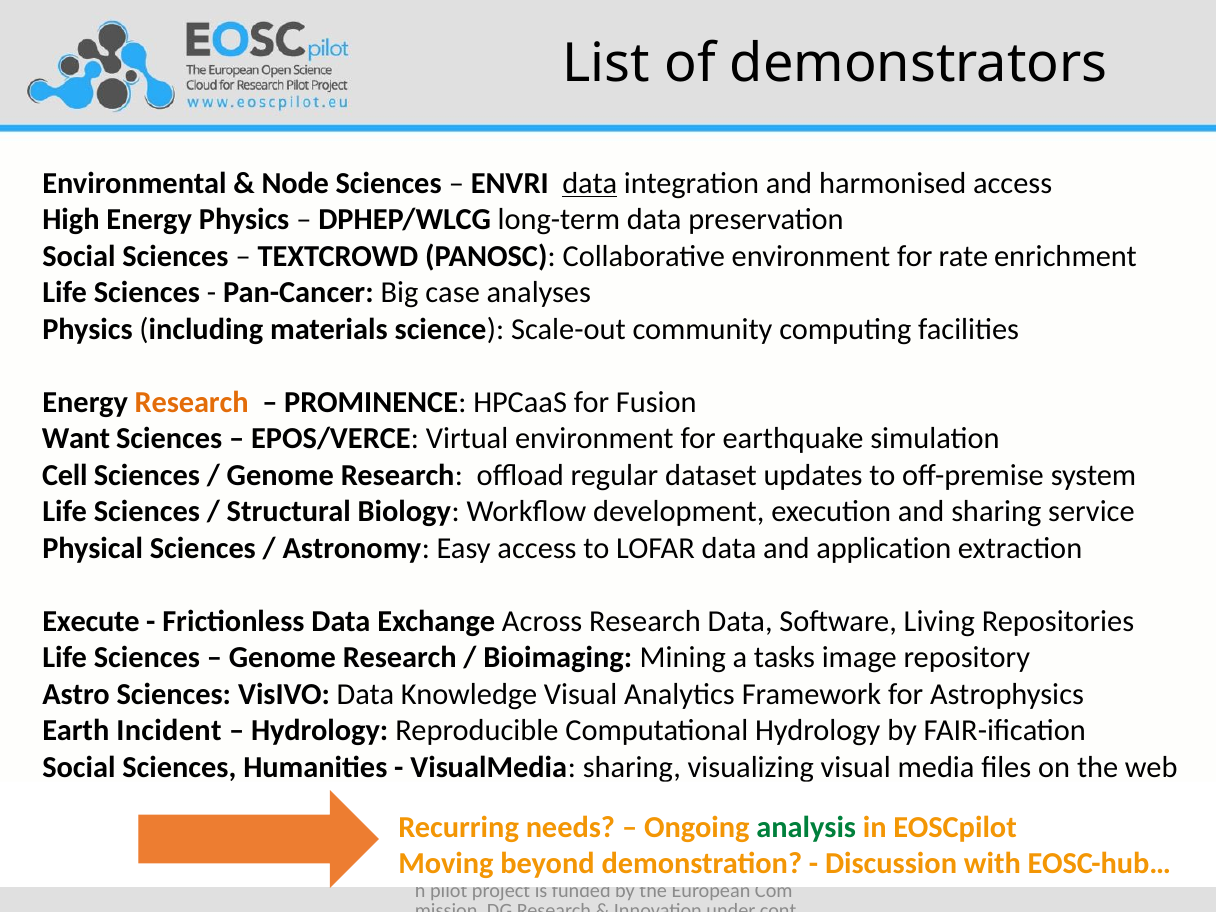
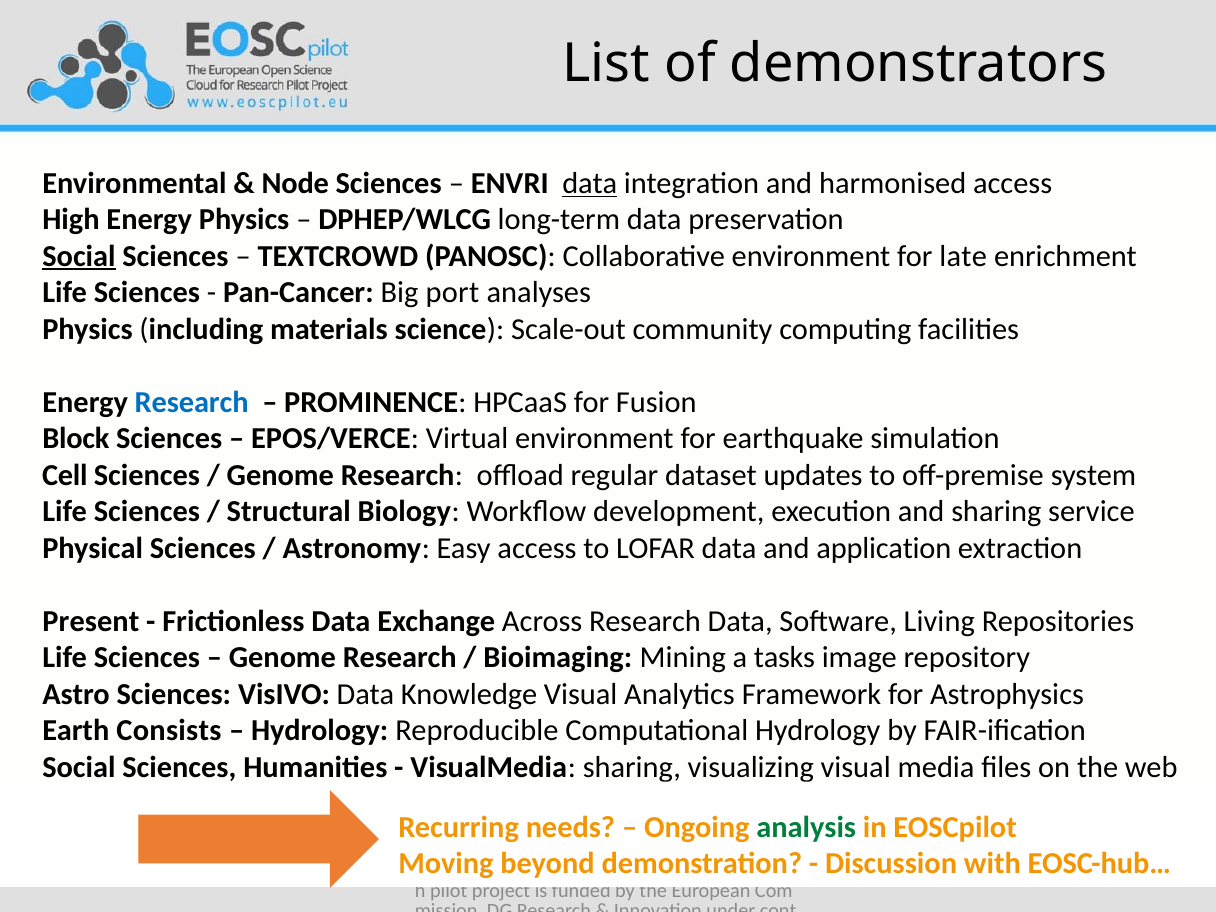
Social underline: none -> present (79, 256)
rate: rate -> late (963, 256)
case: case -> port (452, 293)
Research colour: orange -> blue (192, 402)
Want: Want -> Block (76, 439)
Execute: Execute -> Present (91, 621)
Incident: Incident -> Consists (169, 731)
